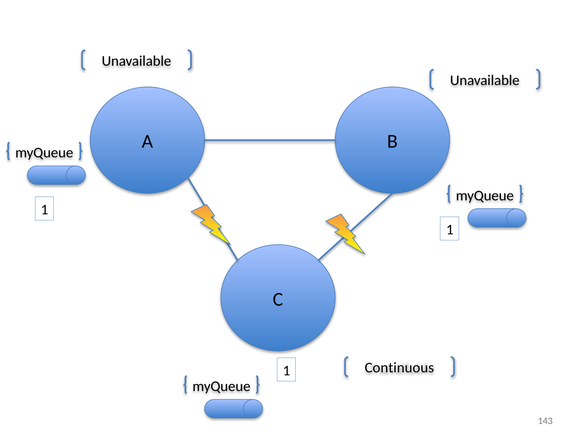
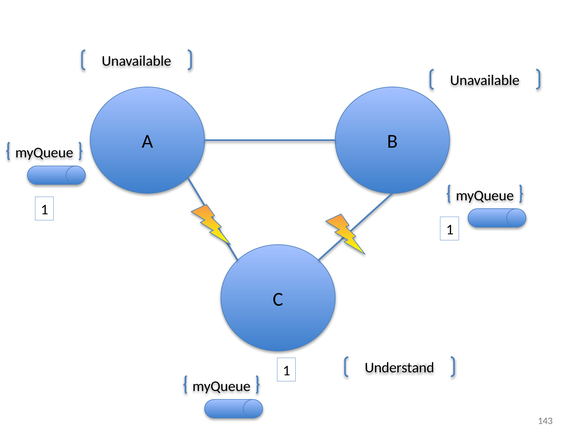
Continuous: Continuous -> Understand (399, 368)
